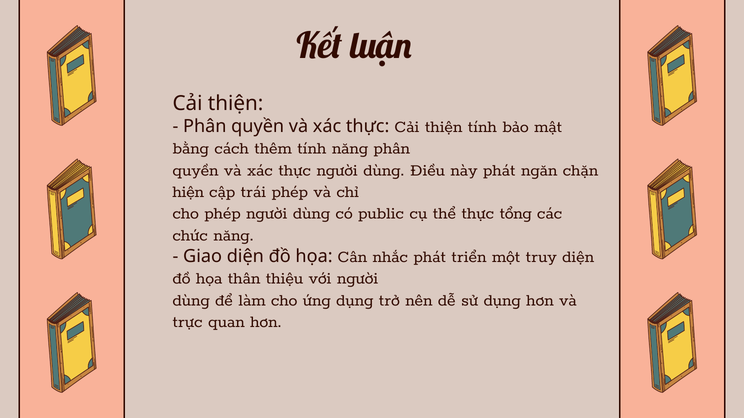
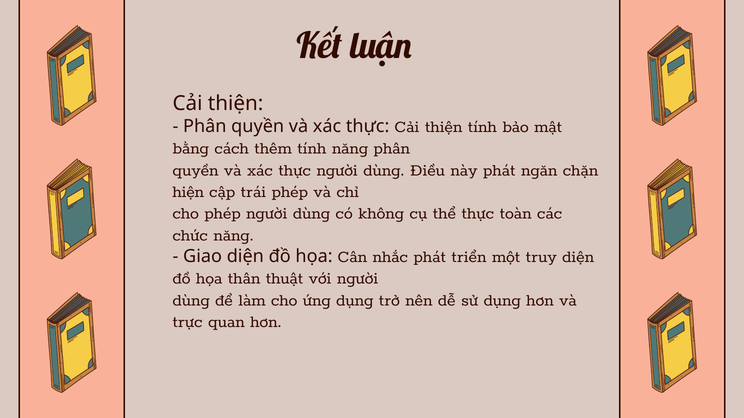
public: public -> không (381, 213)
tổng: tổng -> toàn (516, 213)
thiệu: thiệu -> thuật (285, 278)
